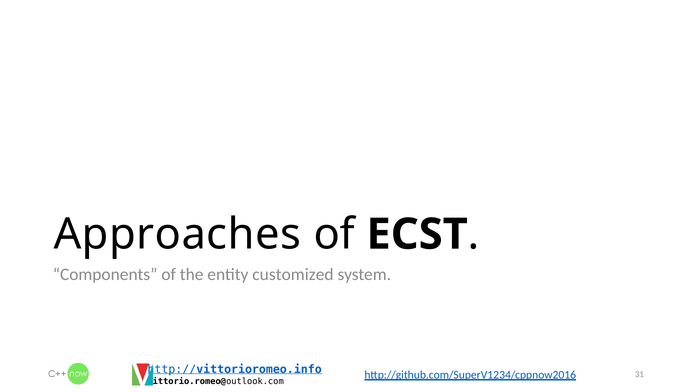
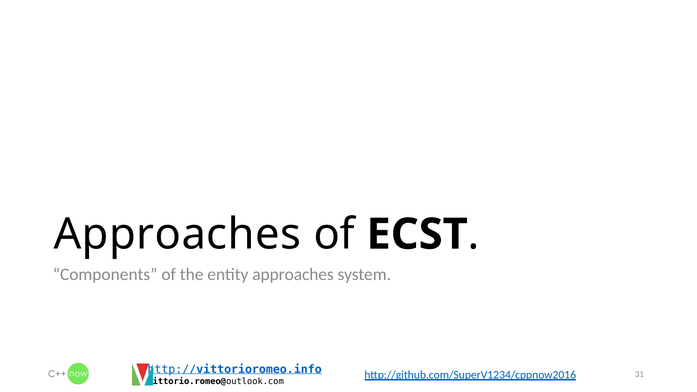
entity customized: customized -> approaches (293, 274)
